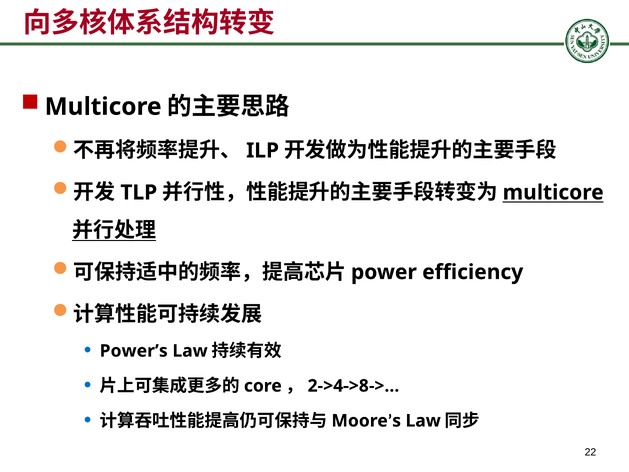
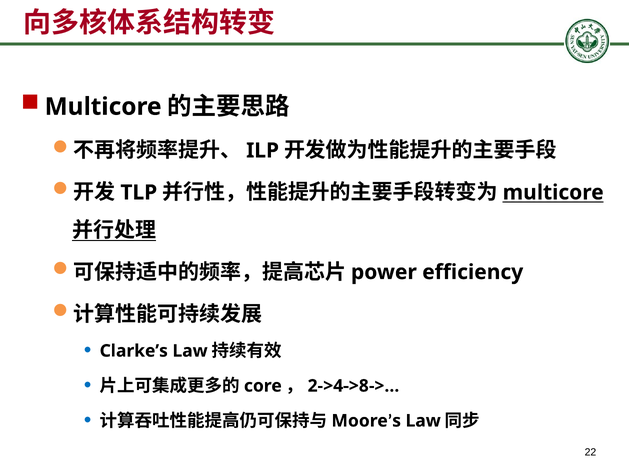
Power’s: Power’s -> Clarke’s (134, 351)
